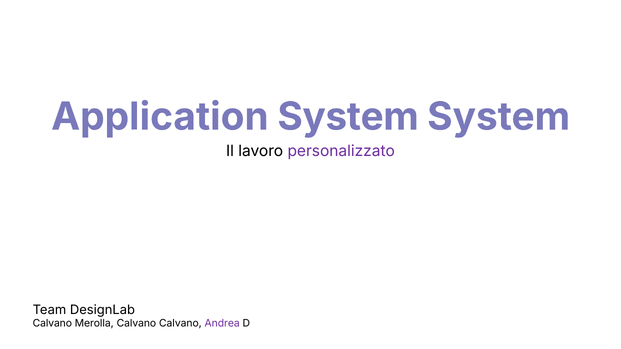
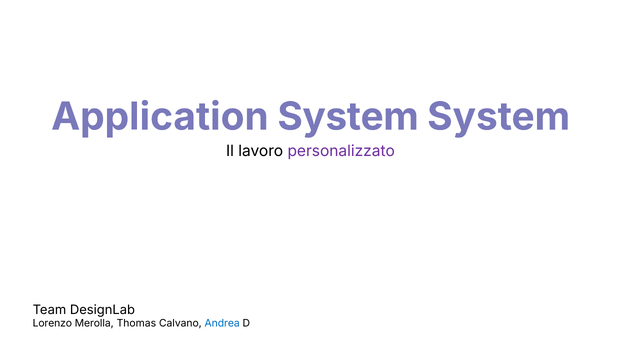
Calvano: Calvano -> Lorenzo (52, 324)
Merolla Calvano: Calvano -> Thomas (136, 324)
Andrea colour: purple -> blue (222, 324)
